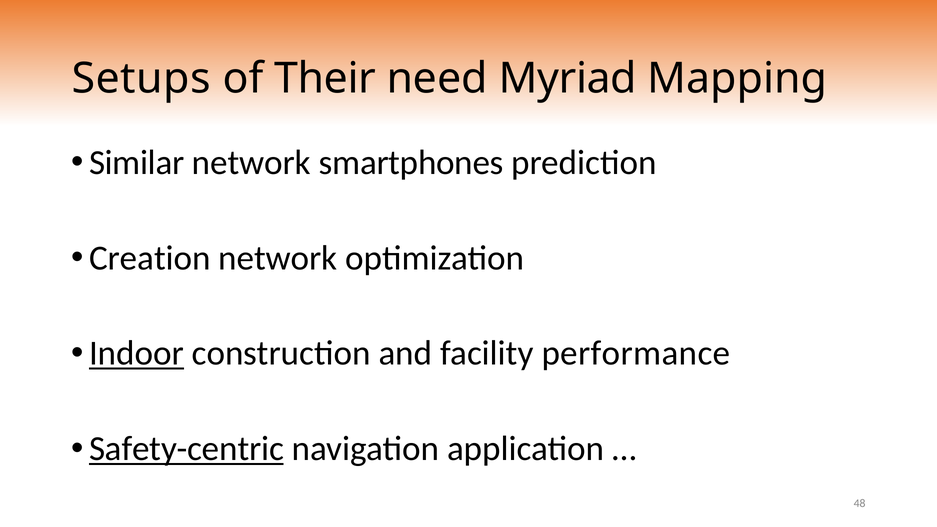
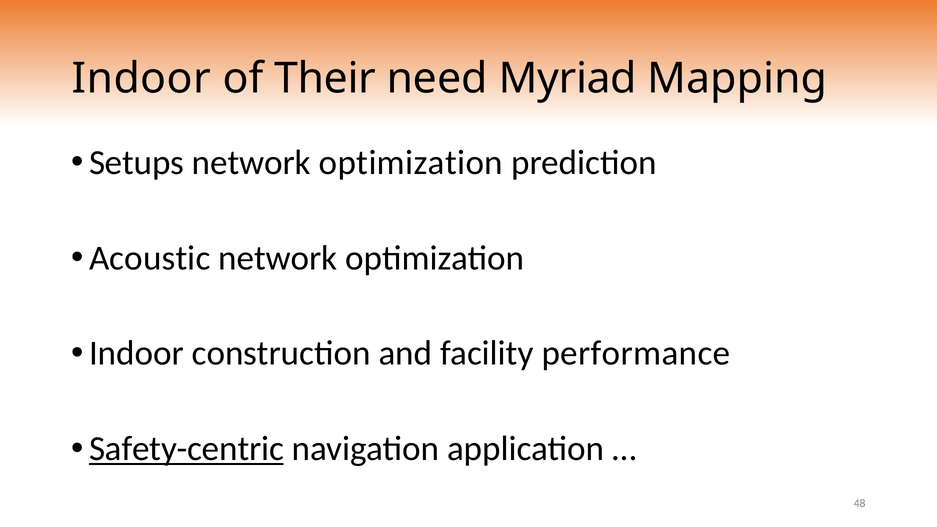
Setups: Setups -> Indoor (141, 79)
Similar: Similar -> Setups (137, 163)
smartphones: smartphones -> optimization (411, 163)
Creation: Creation -> Acoustic (150, 258)
Indoor underline: present -> none (136, 353)
